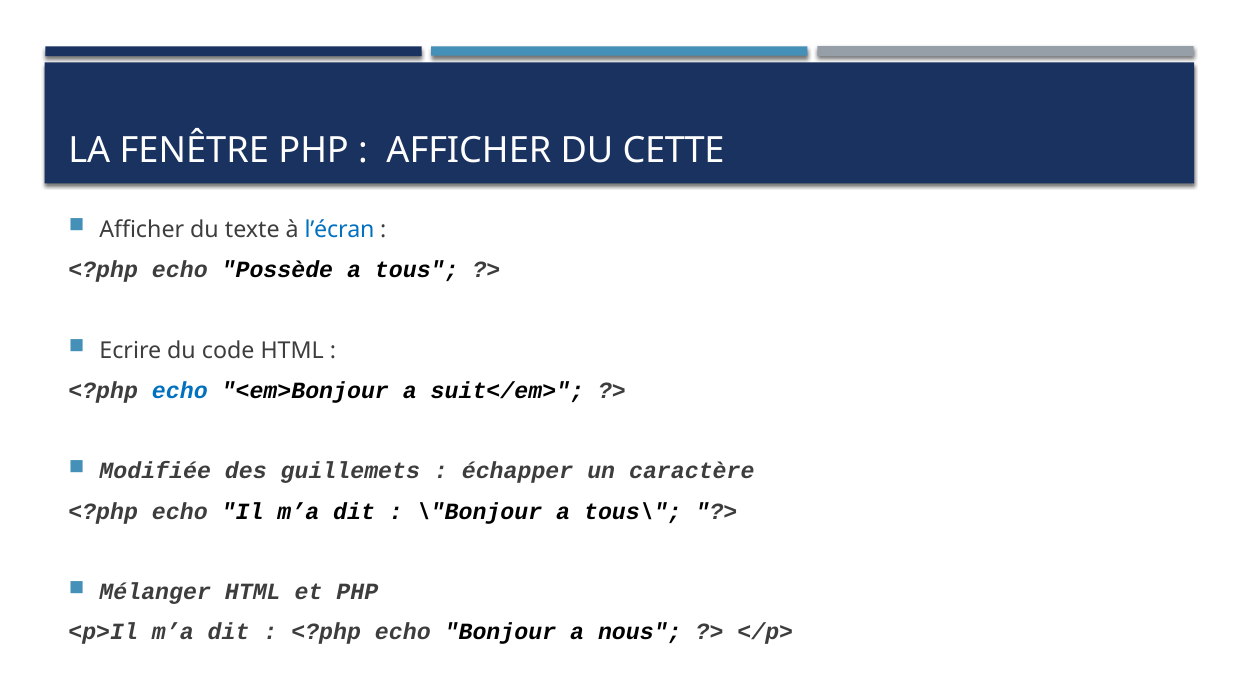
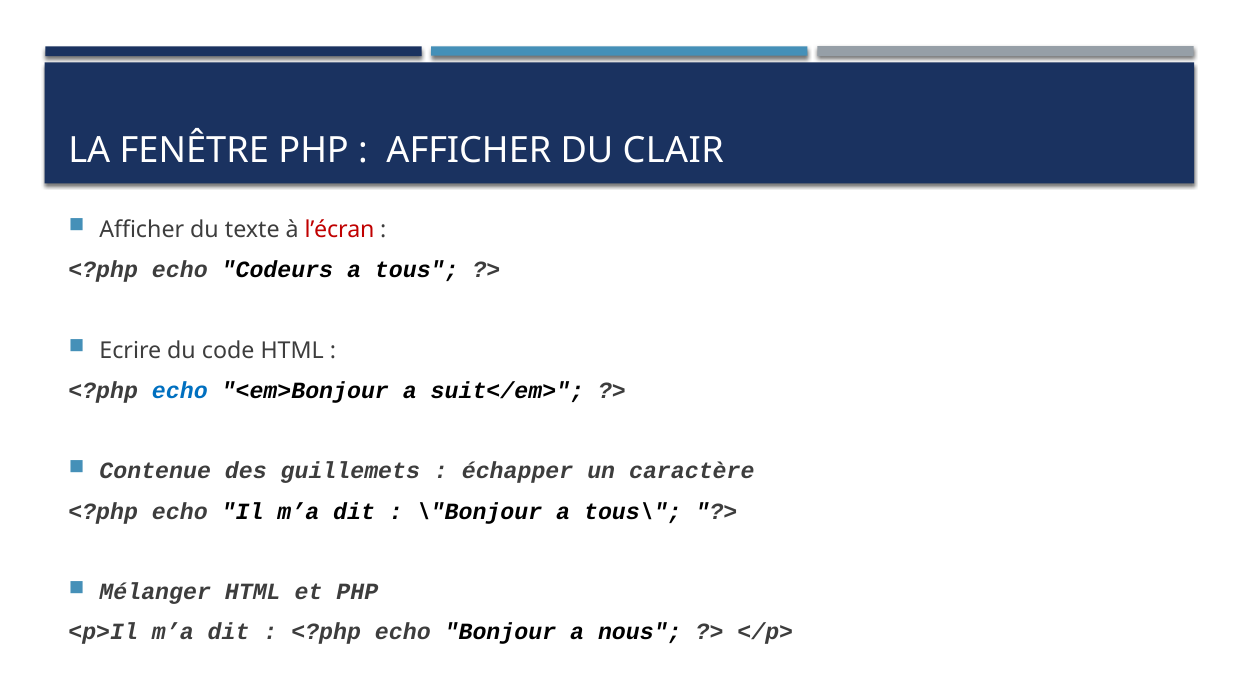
CETTE: CETTE -> CLAIR (673, 151)
l’écran colour: blue -> red (340, 229)
Possède: Possède -> Codeurs (277, 270)
Modifiée: Modifiée -> Contenue (155, 471)
